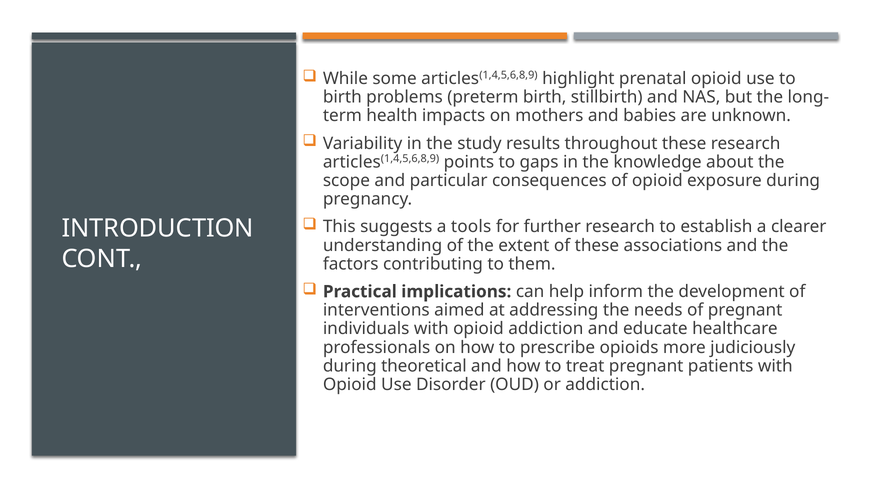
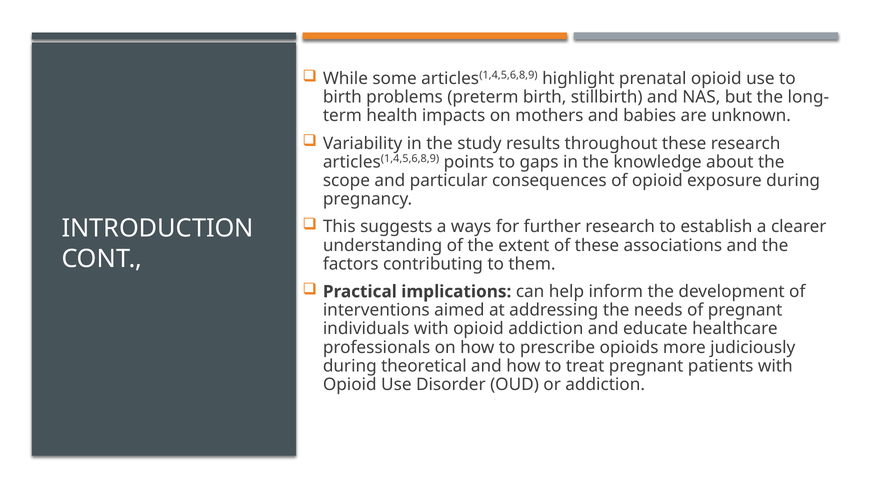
tools: tools -> ways (471, 227)
